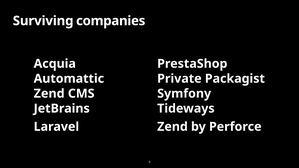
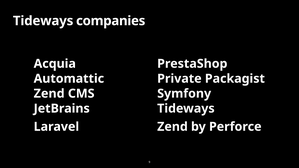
Surviving: Surviving -> Tideways (43, 21)
